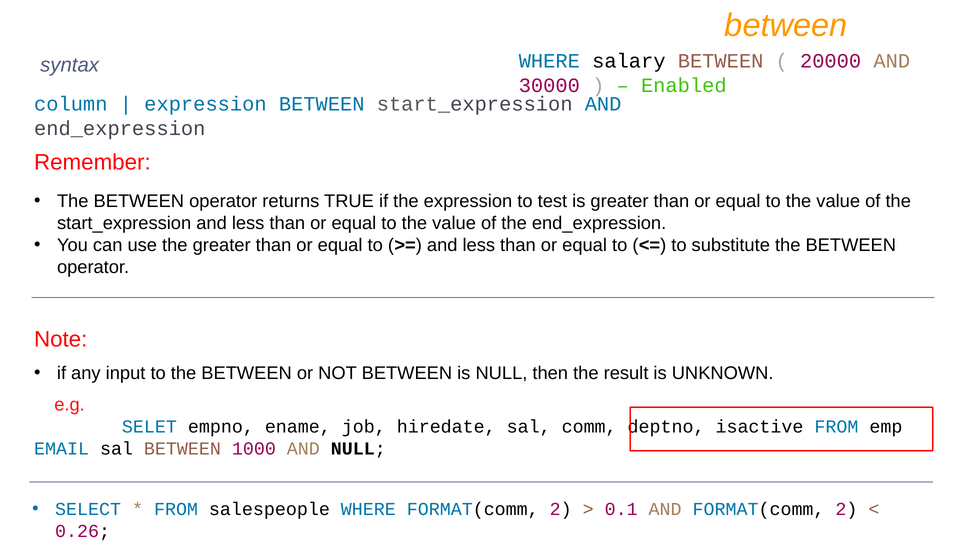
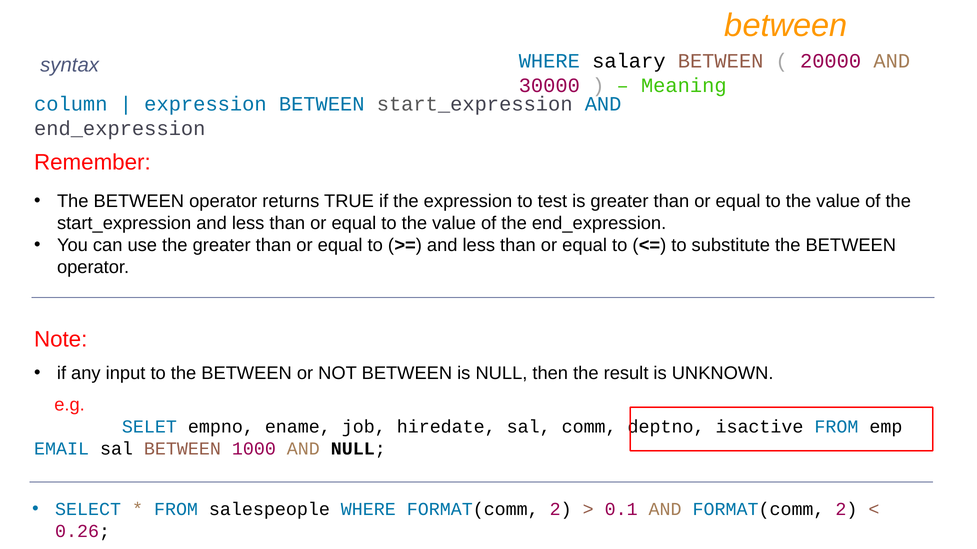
Enabled: Enabled -> Meaning (684, 86)
